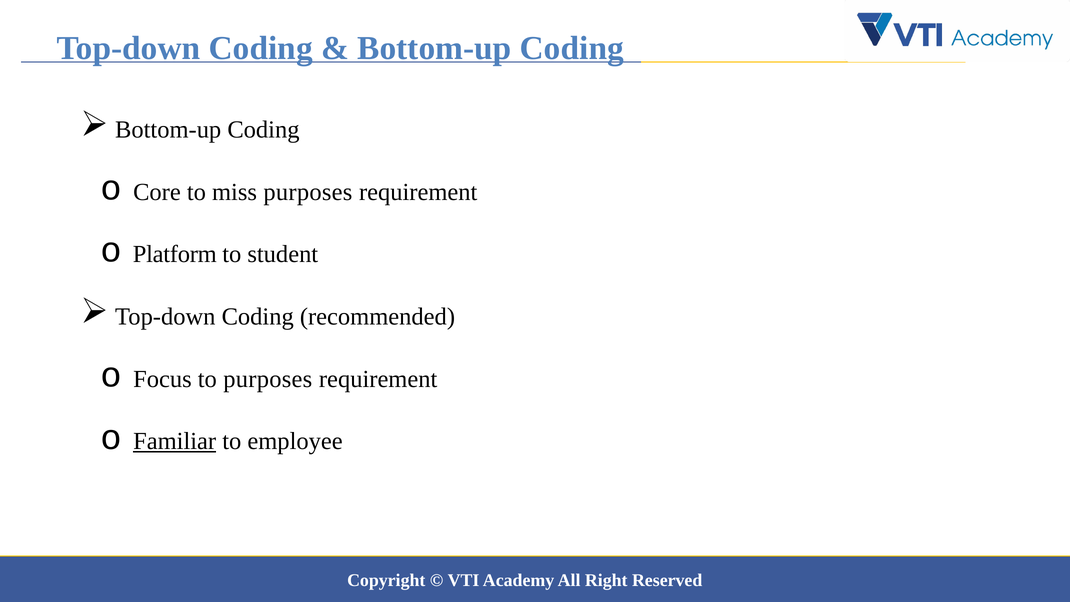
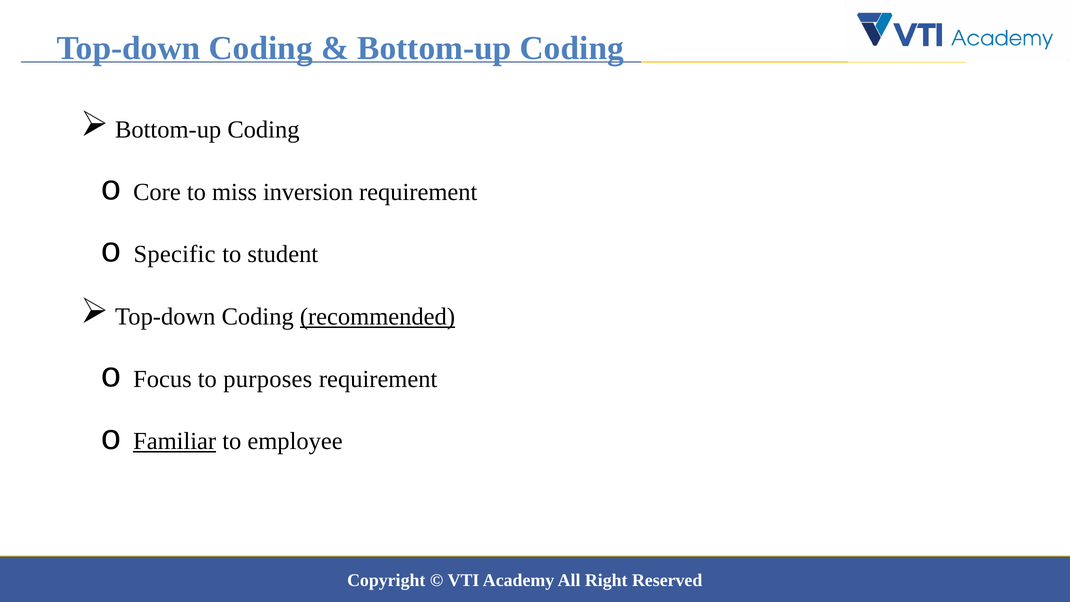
miss purposes: purposes -> inversion (308, 192)
Platform: Platform -> Specific (175, 254)
recommended underline: none -> present (377, 317)
